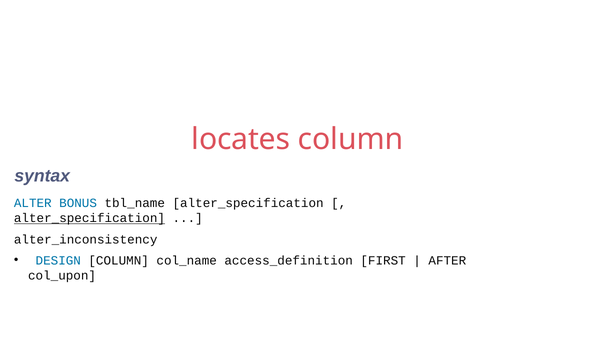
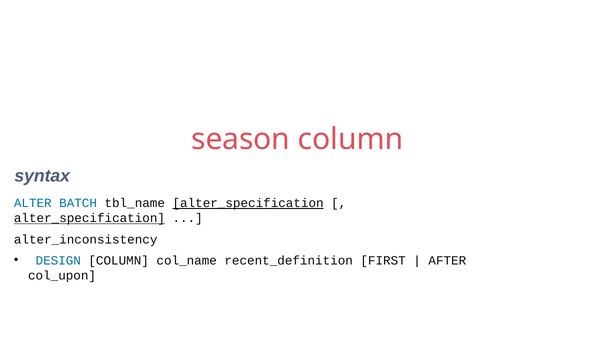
locates: locates -> season (241, 139)
BONUS: BONUS -> BATCH (78, 203)
alter_specification underline: none -> present (248, 203)
access_definition: access_definition -> recent_definition (289, 261)
